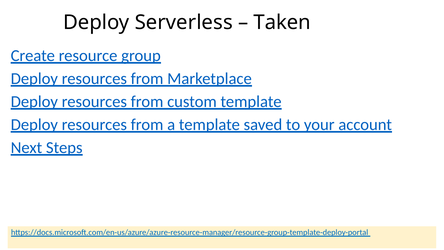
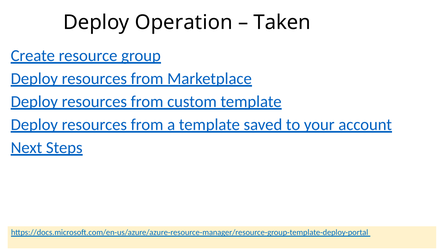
Serverless: Serverless -> Operation (184, 22)
